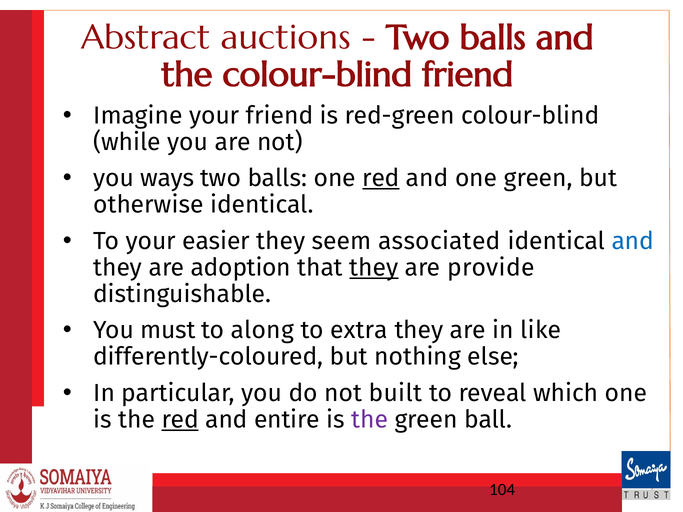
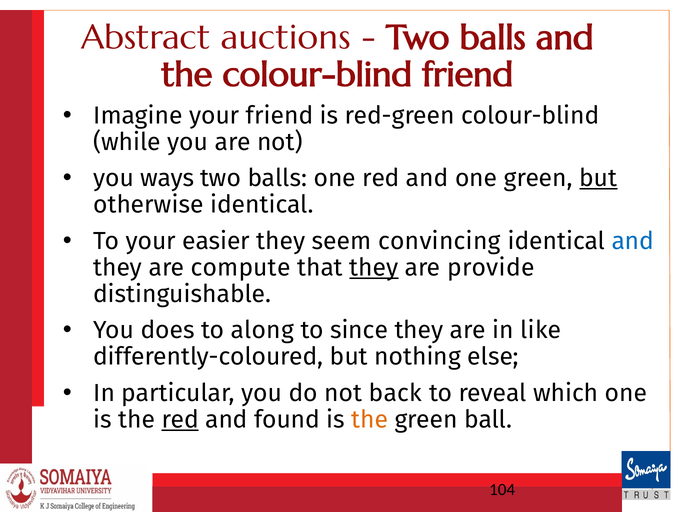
red underline: present -> none (381, 178)
but underline: none -> present (598, 178)
associated: associated -> convincing (439, 241)
adoption: adoption -> compute (241, 268)
must: must -> does (168, 330)
extra: extra -> since (359, 330)
built: built -> back (396, 393)
entire: entire -> found (287, 420)
the colour: purple -> orange (370, 420)
